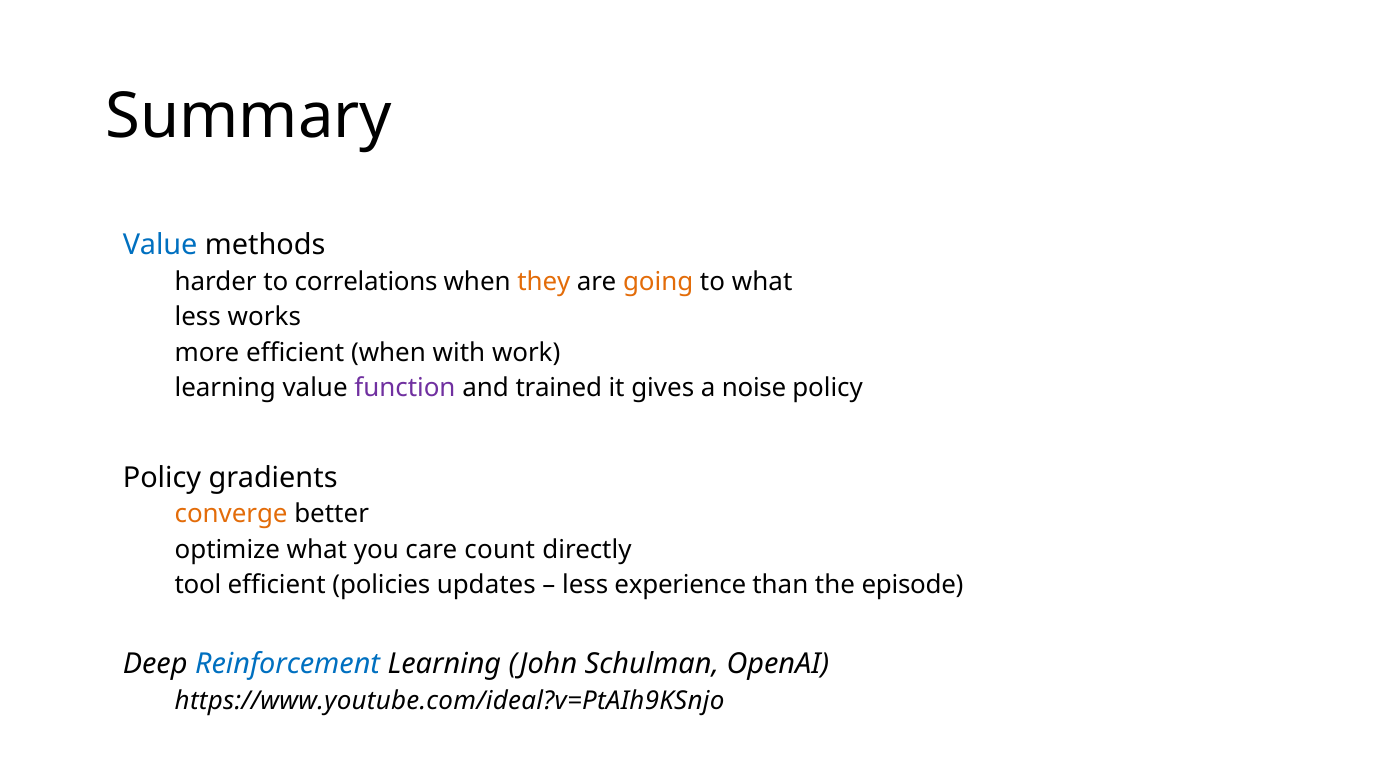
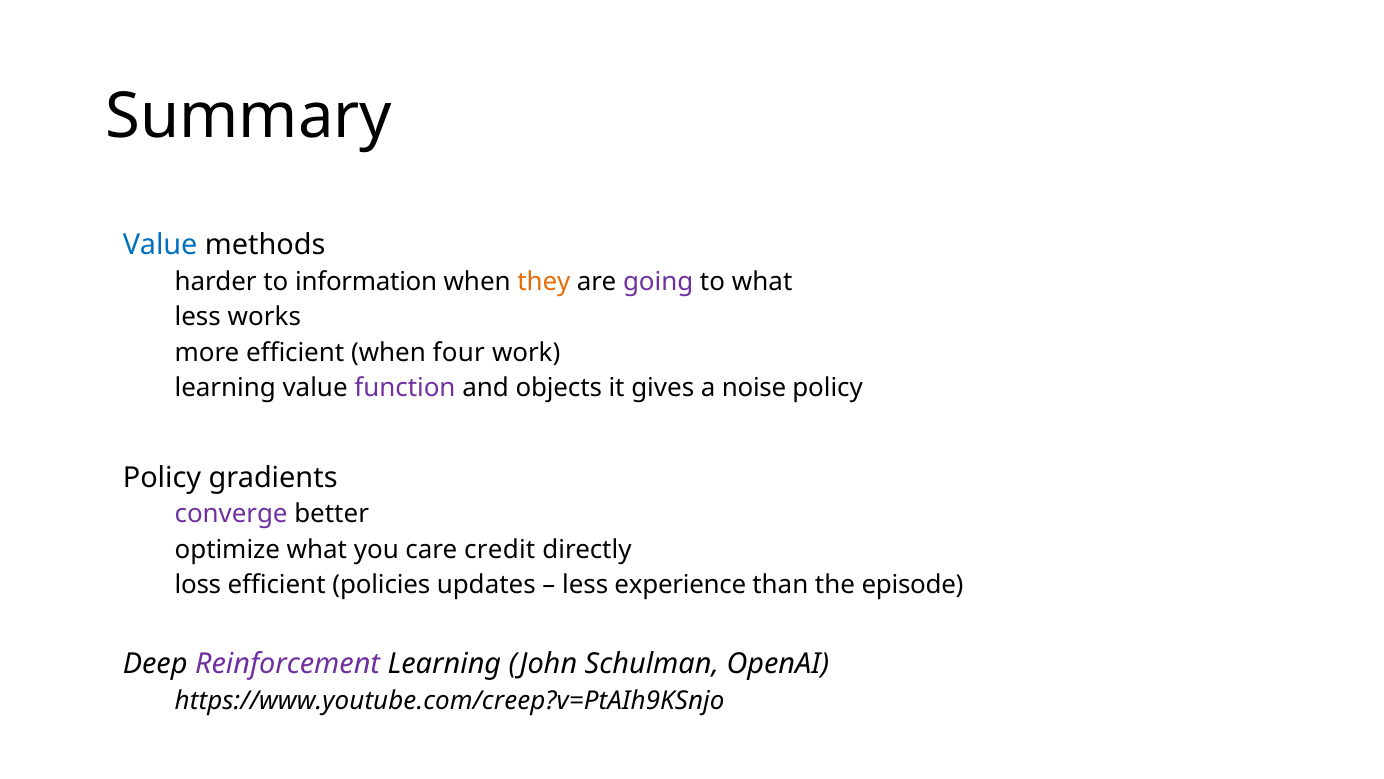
correlations: correlations -> information (366, 282)
going colour: orange -> purple (658, 282)
with: with -> four (459, 352)
trained: trained -> objects (559, 388)
converge colour: orange -> purple (231, 514)
count: count -> credit (500, 549)
tool: tool -> loss (198, 584)
Reinforcement colour: blue -> purple (288, 664)
https://www.youtube.com/ideal?v=PtAIh9KSnjo: https://www.youtube.com/ideal?v=PtAIh9KSnjo -> https://www.youtube.com/creep?v=PtAIh9KSnjo (450, 700)
